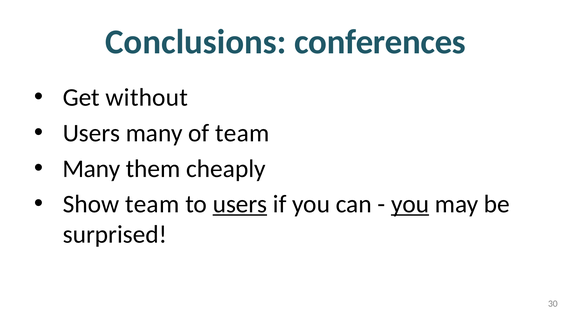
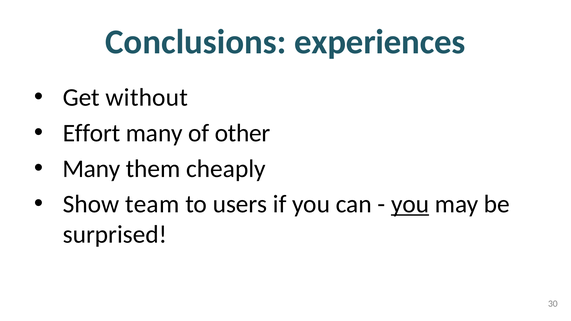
conferences: conferences -> experiences (380, 42)
Users: Users -> Effort (91, 133)
of team: team -> other (243, 133)
users underline: present -> none (240, 204)
